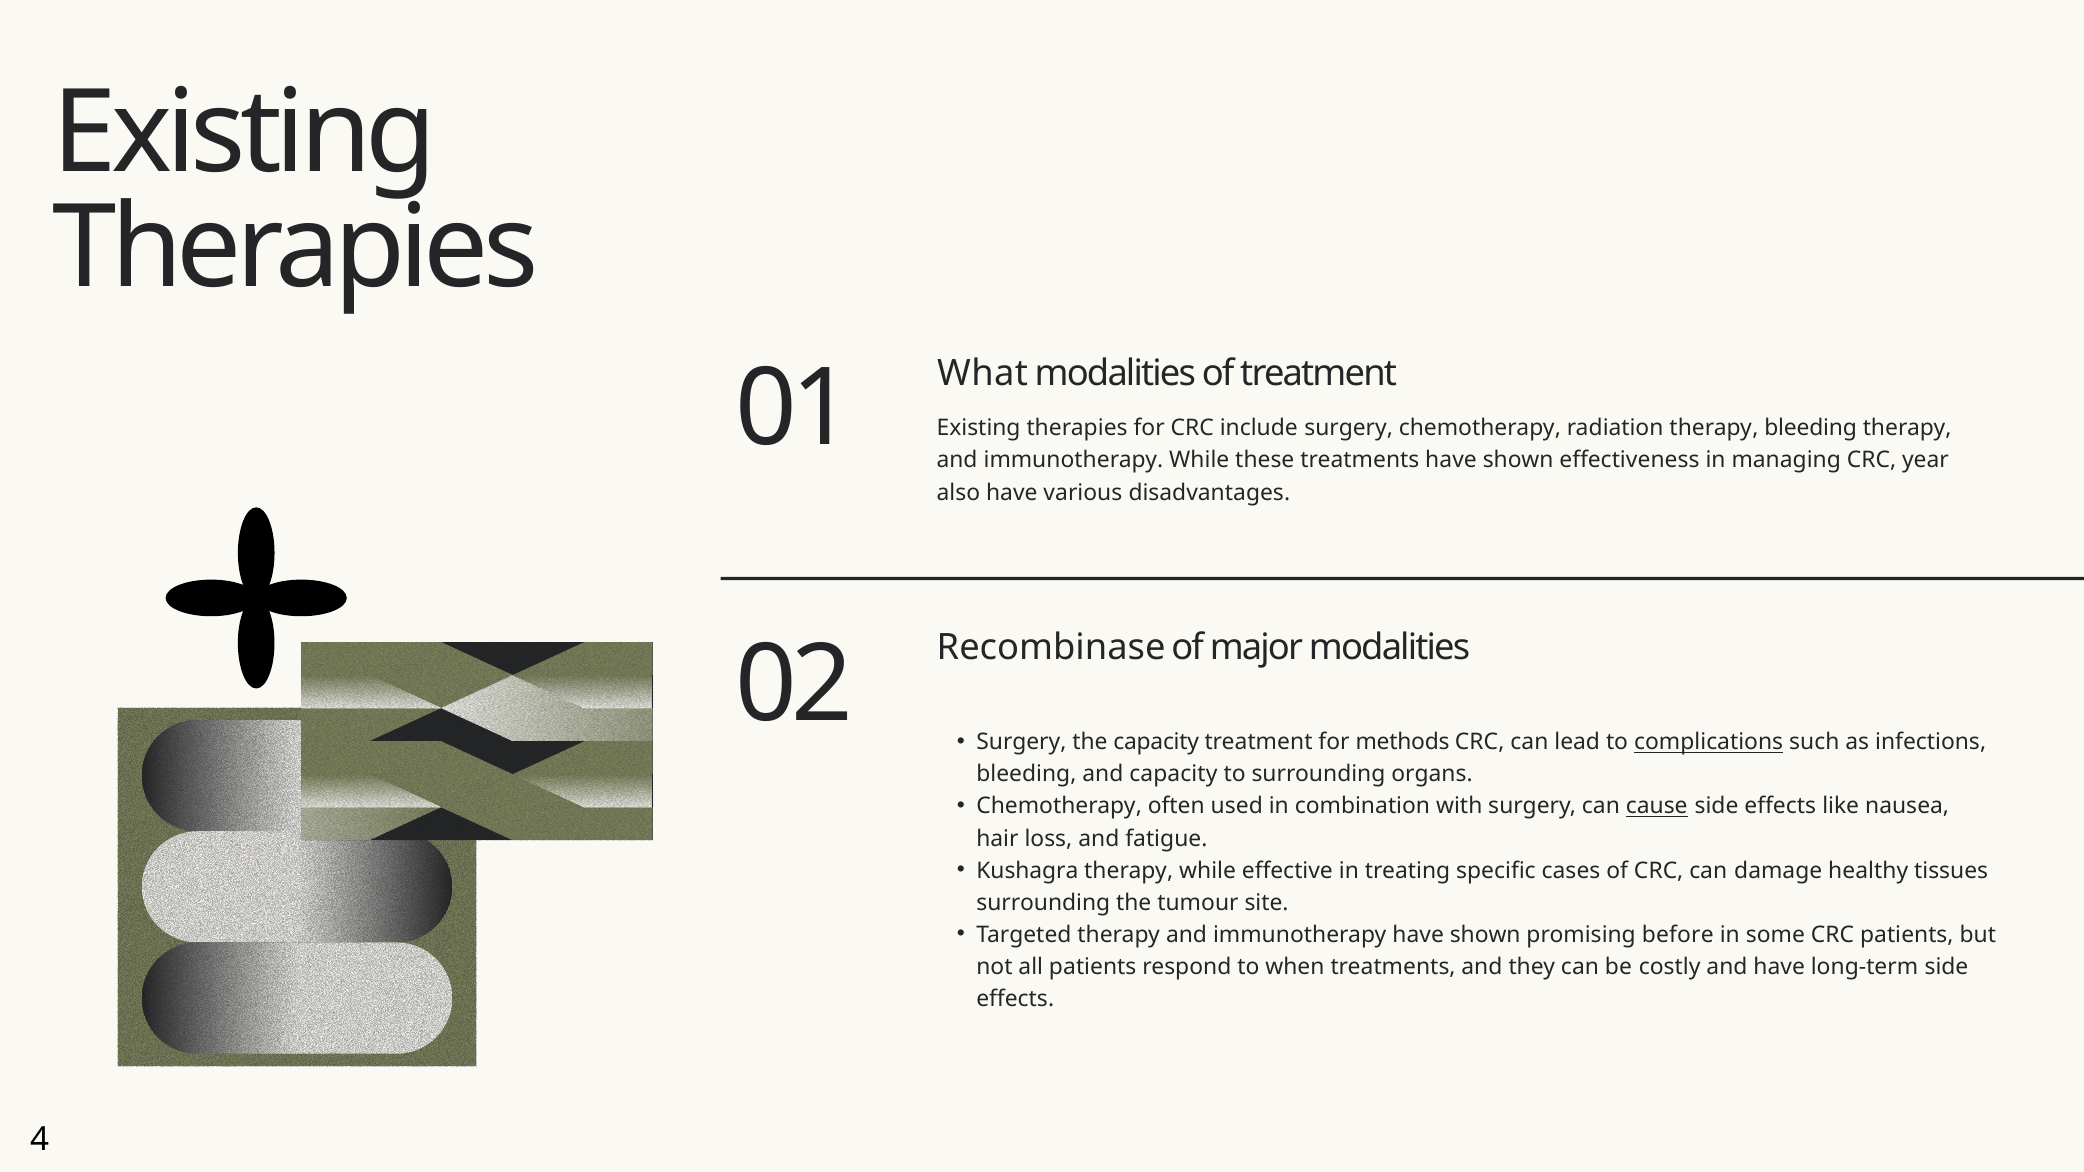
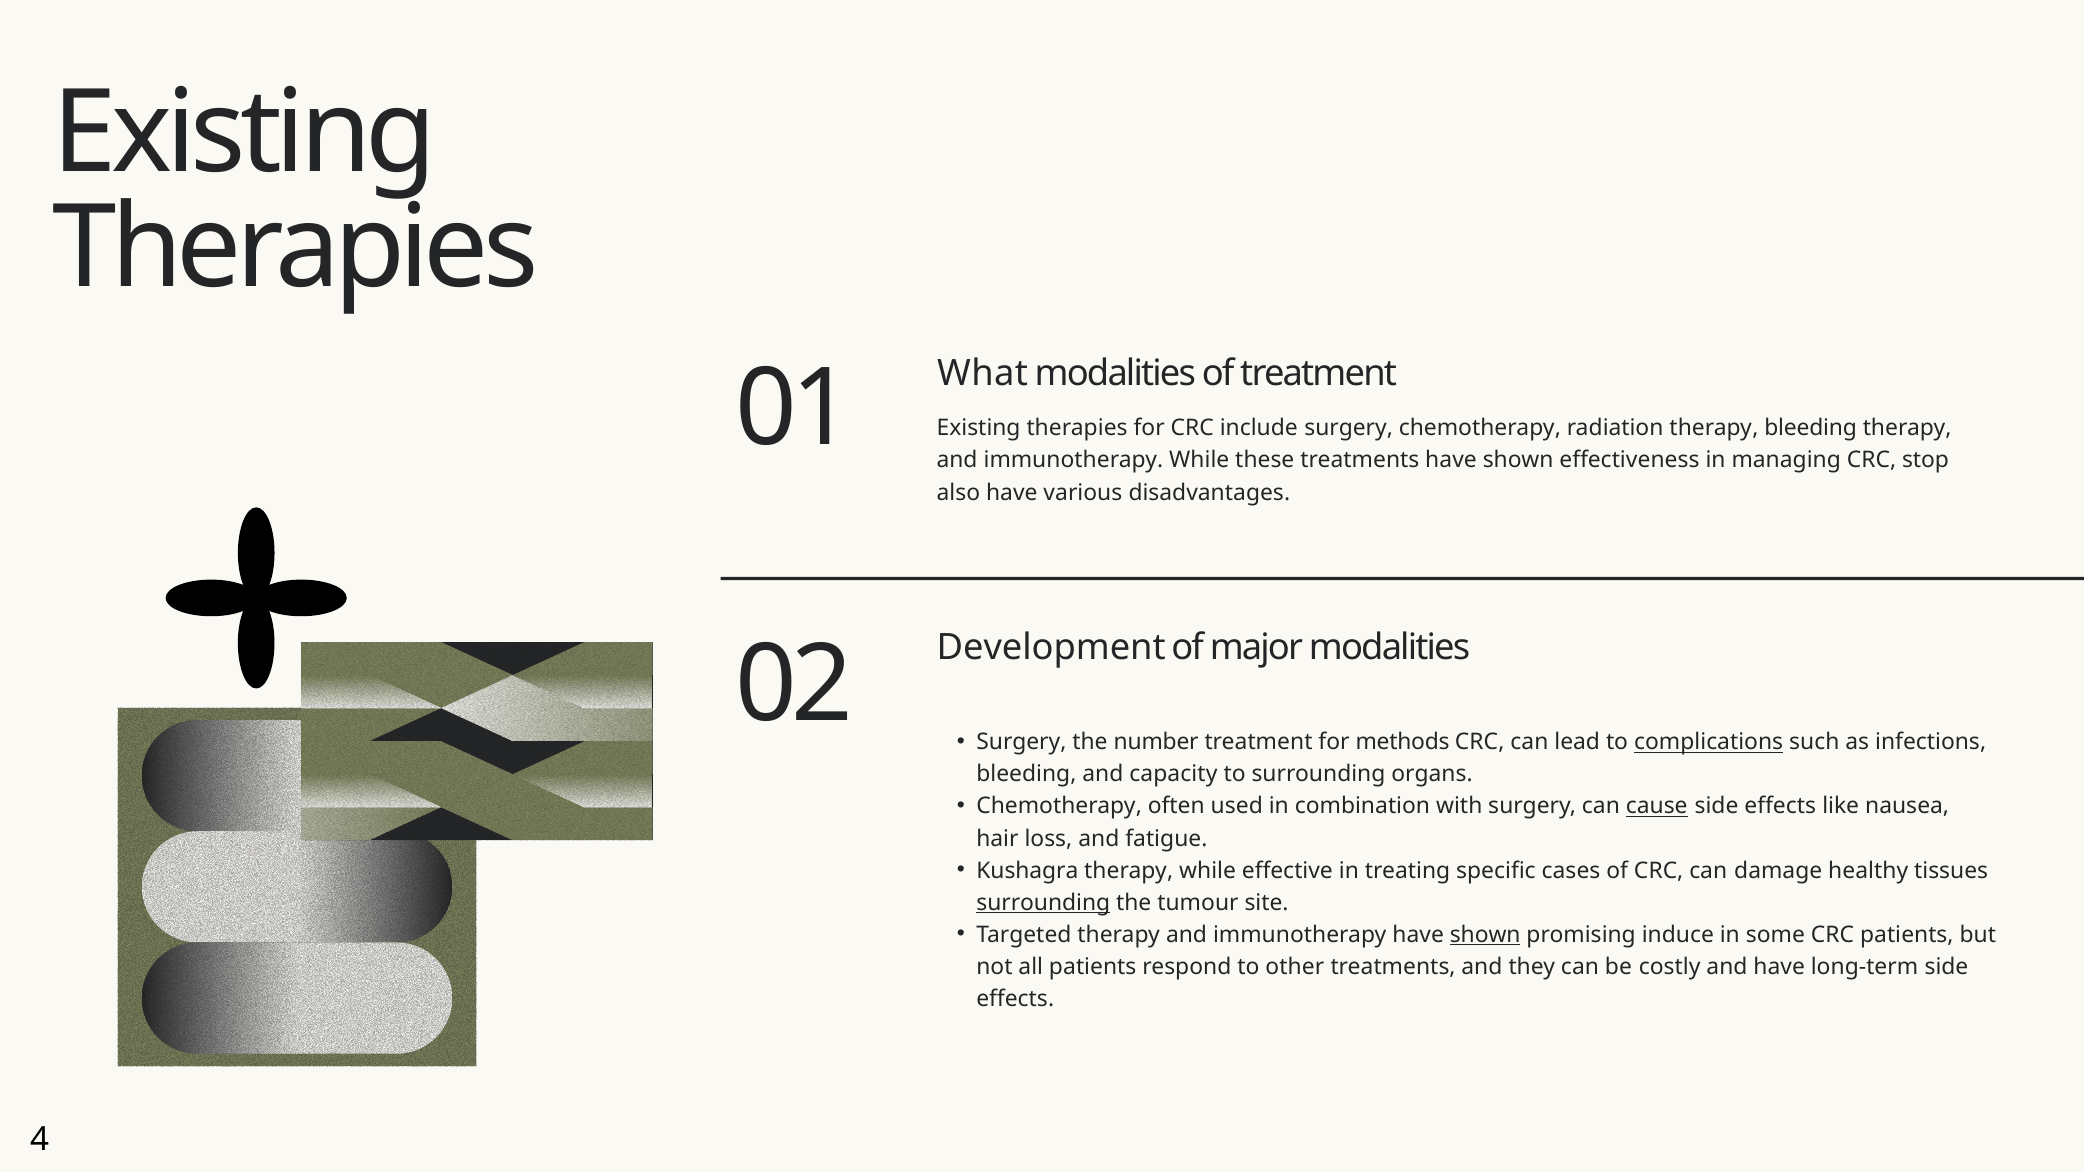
year: year -> stop (1925, 461)
Recombinase: Recombinase -> Development (1051, 648)
the capacity: capacity -> number (1156, 743)
surrounding underline: none -> present (1043, 903)
shown underline: none -> present (1485, 935)
before: before -> induce (1678, 935)
when: when -> other (1295, 967)
